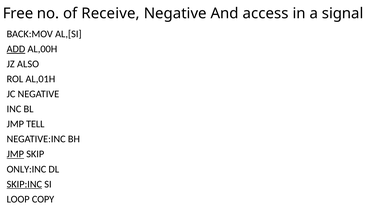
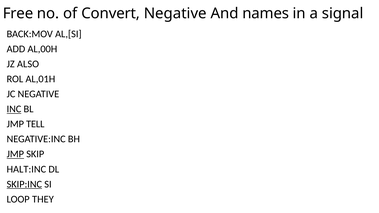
Receive: Receive -> Convert (111, 13)
access: access -> names (266, 13)
ADD underline: present -> none (16, 49)
INC underline: none -> present (14, 109)
ONLY:INC: ONLY:INC -> HALT:INC (26, 169)
COPY: COPY -> THEY (43, 199)
